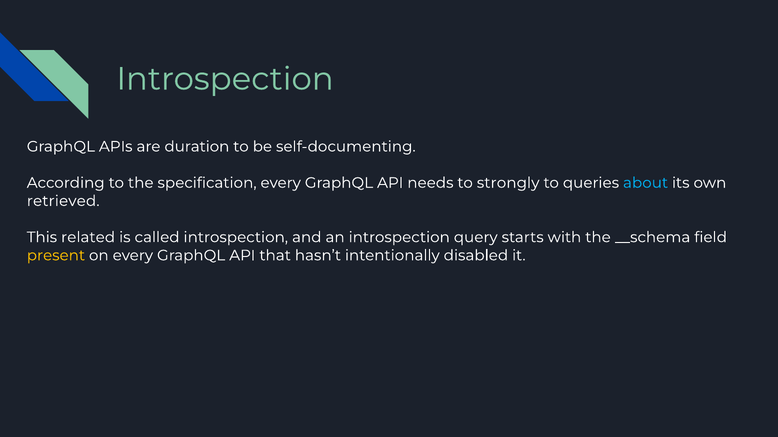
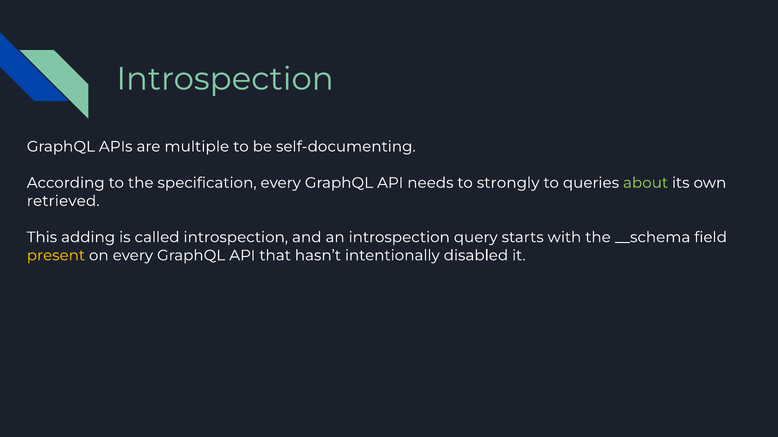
duration: duration -> multiple (197, 147)
about colour: light blue -> light green (646, 183)
related: related -> adding (88, 238)
